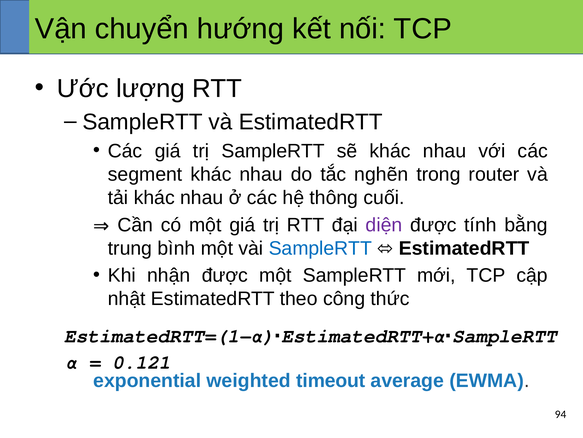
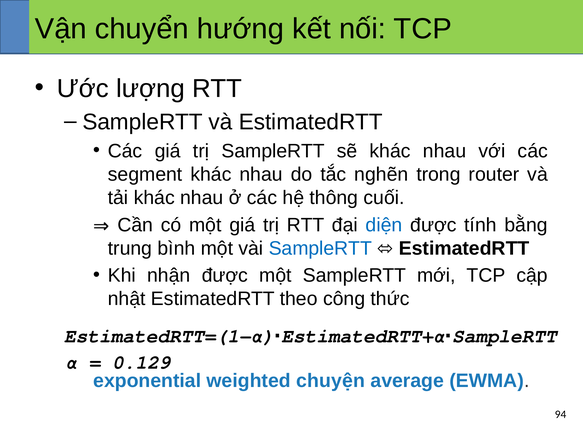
diện colour: purple -> blue (384, 225)
0.121: 0.121 -> 0.129 (141, 362)
timeout: timeout -> chuyện (331, 380)
